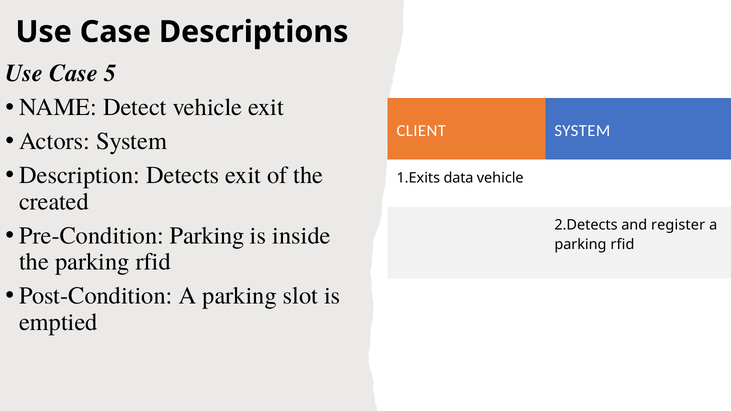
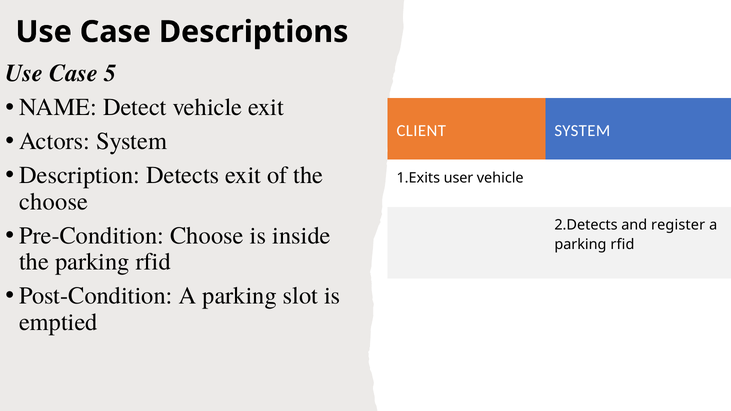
data: data -> user (459, 178)
created: created -> choose (54, 202)
Pre-Condition Parking: Parking -> Choose (207, 236)
